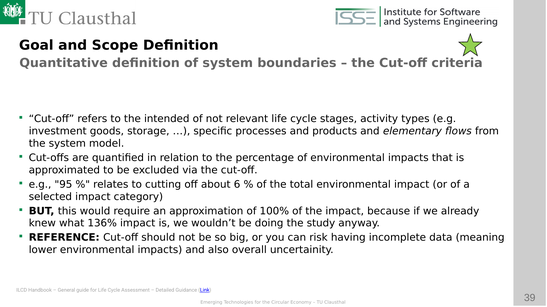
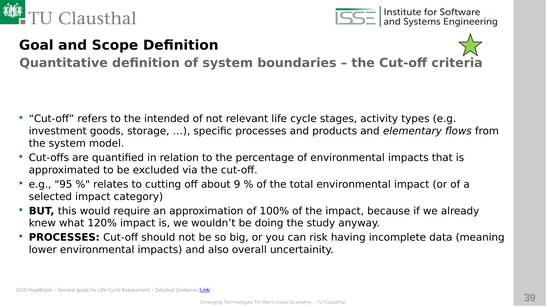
6: 6 -> 9 (237, 185)
136%: 136% -> 120% (102, 224)
REFERENCE: REFERENCE -> PROCESSES (64, 238)
